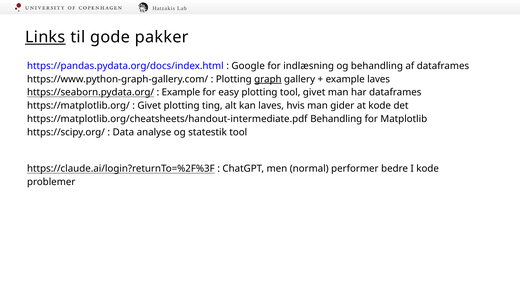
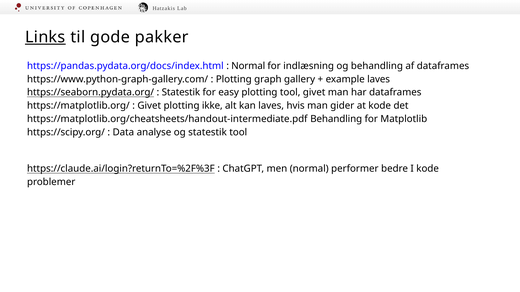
Google: Google -> Normal (248, 66)
graph underline: present -> none (268, 79)
Example: Example -> Statestik (181, 93)
ting: ting -> ikke (212, 106)
